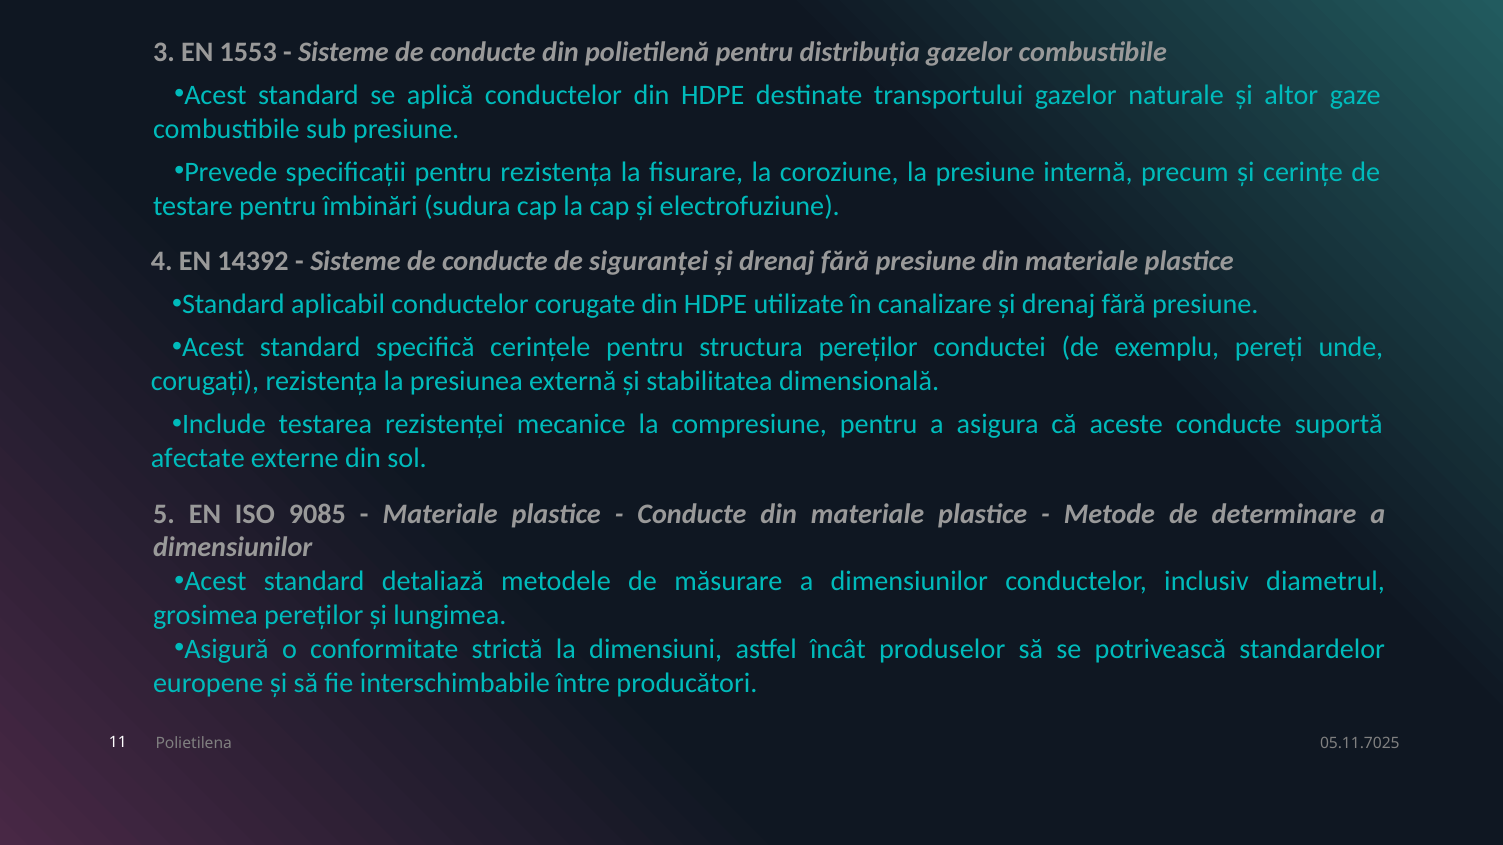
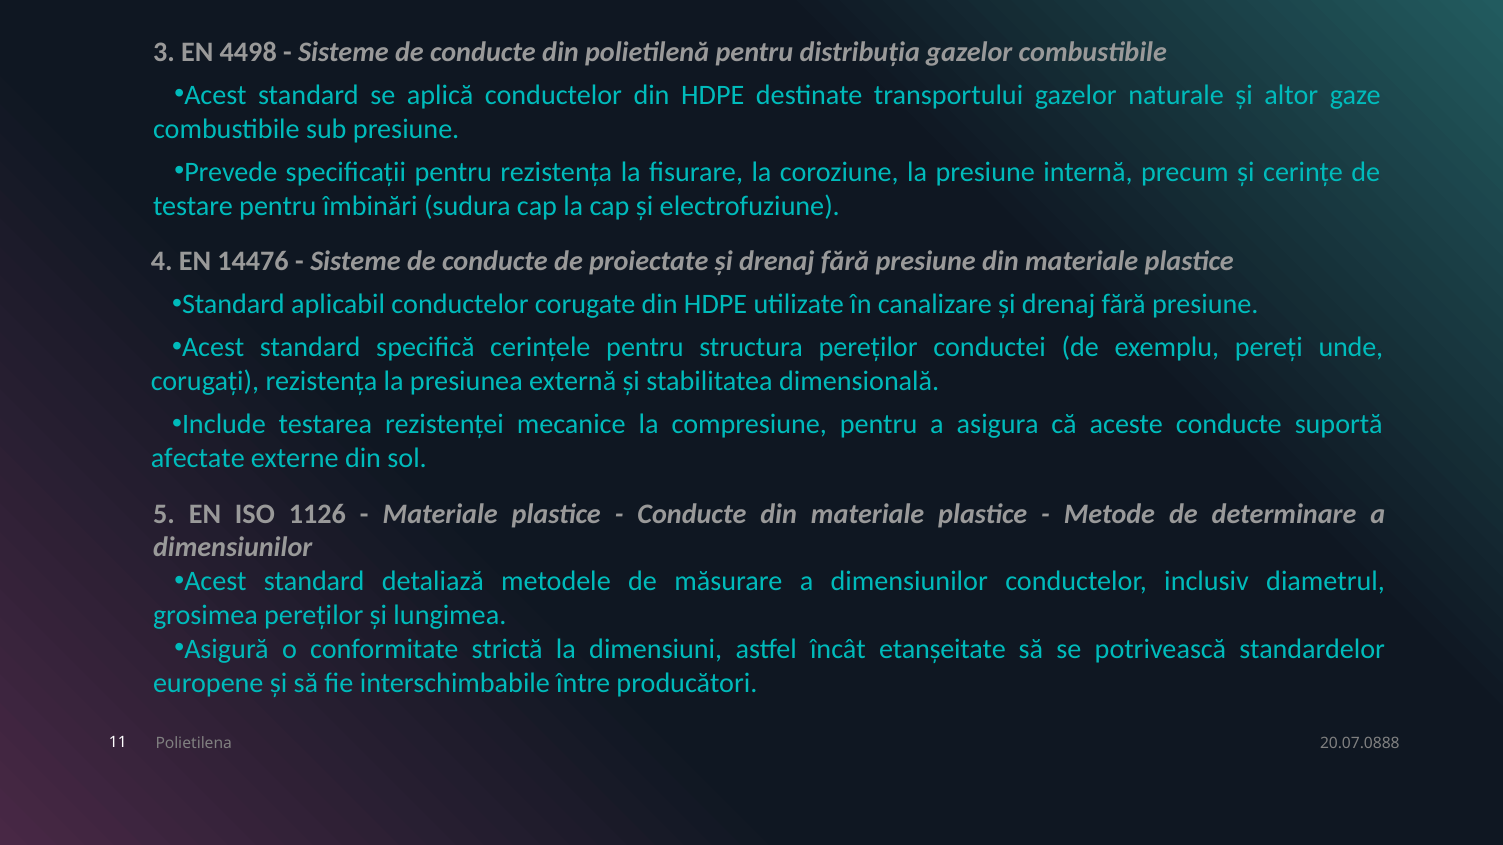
1553: 1553 -> 4498 (248, 52)
14392: 14392 -> 14476 (253, 261)
siguranței: siguranței -> proiectate (649, 261)
9085: 9085 -> 1126 (317, 514)
produselor: produselor -> etanșeitate (942, 649)
05.11.7025: 05.11.7025 -> 20.07.0888 (1360, 744)
